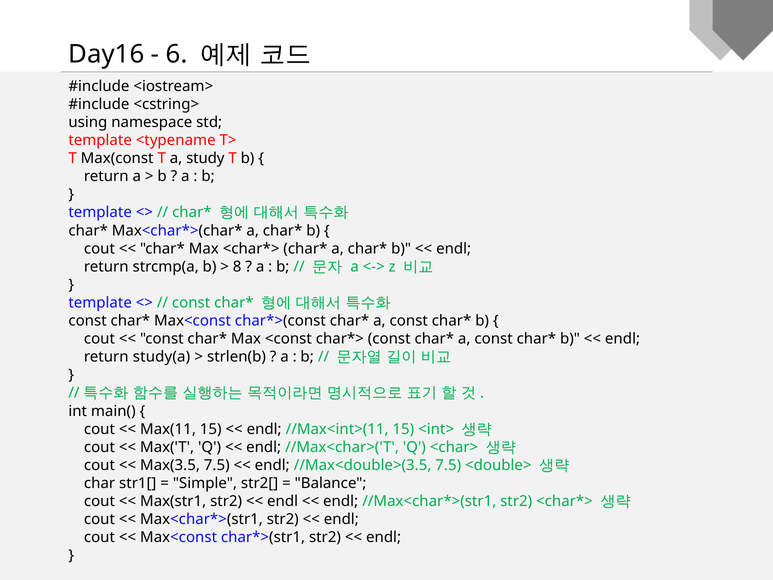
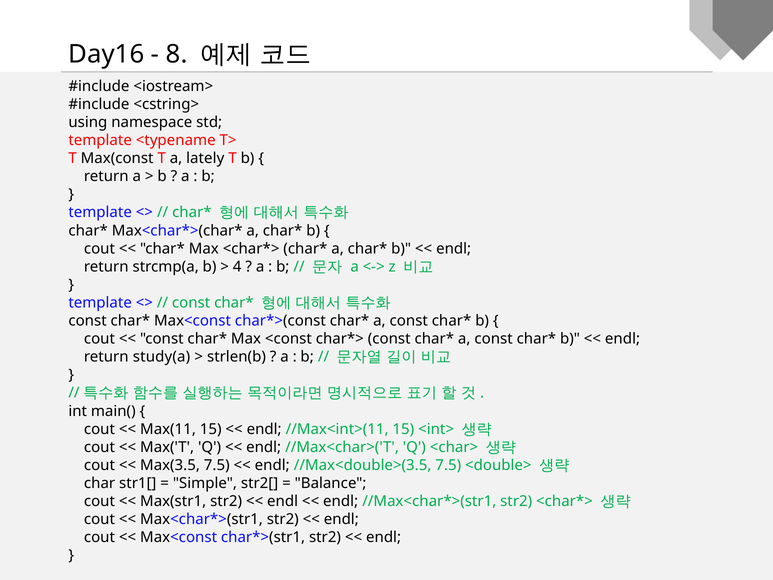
6: 6 -> 8 (177, 54)
study: study -> lately (205, 158)
8: 8 -> 4 (237, 267)
